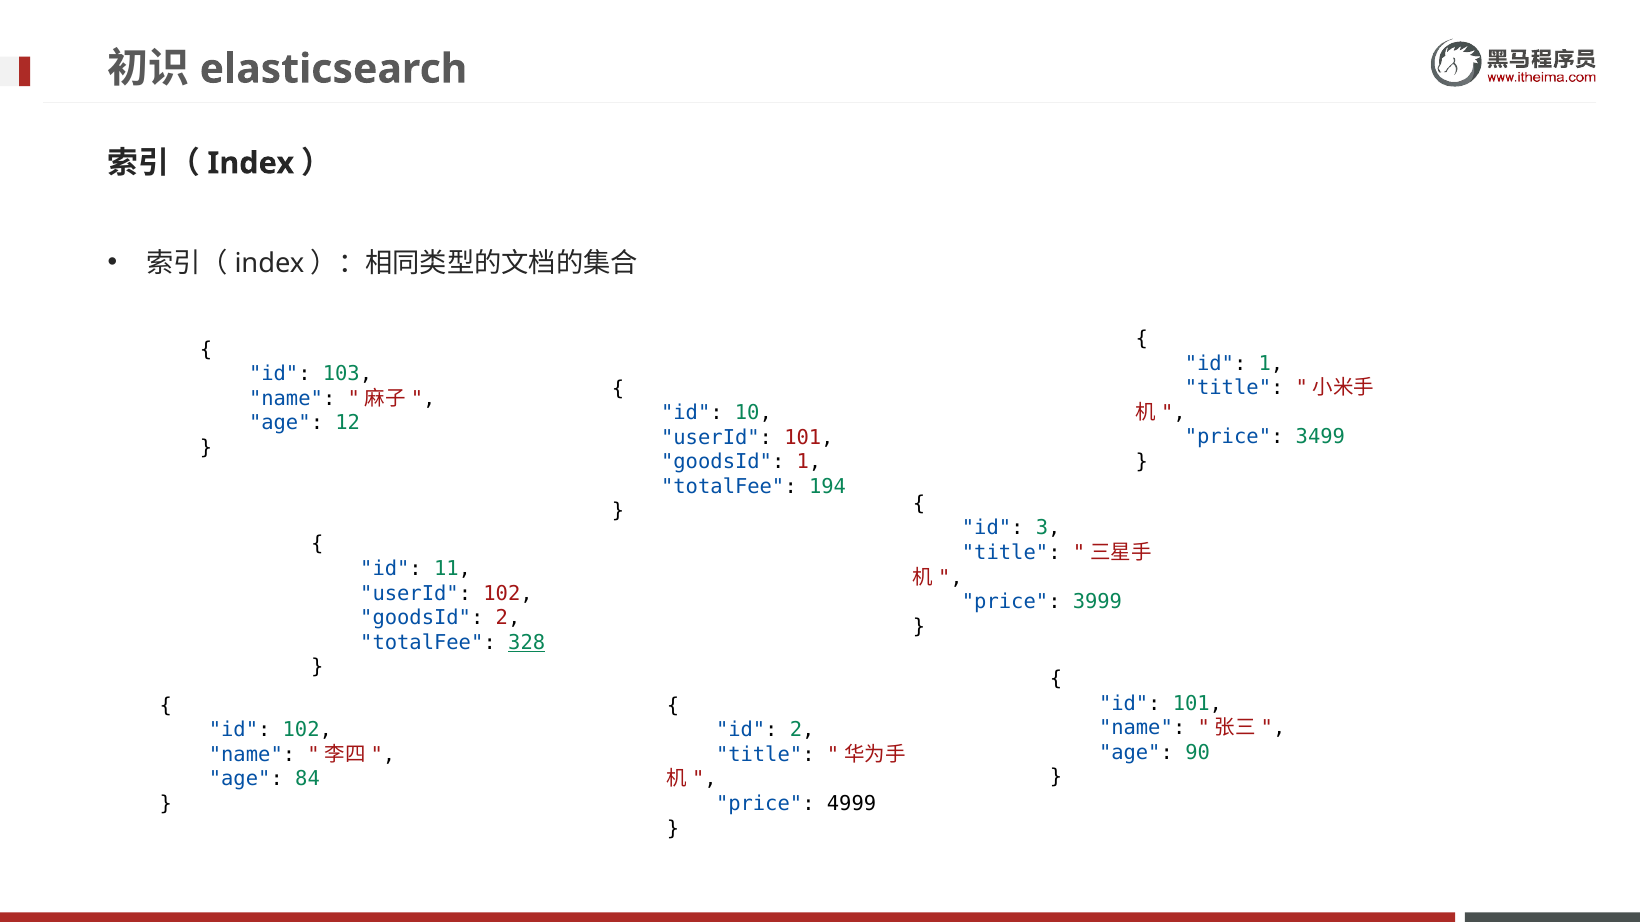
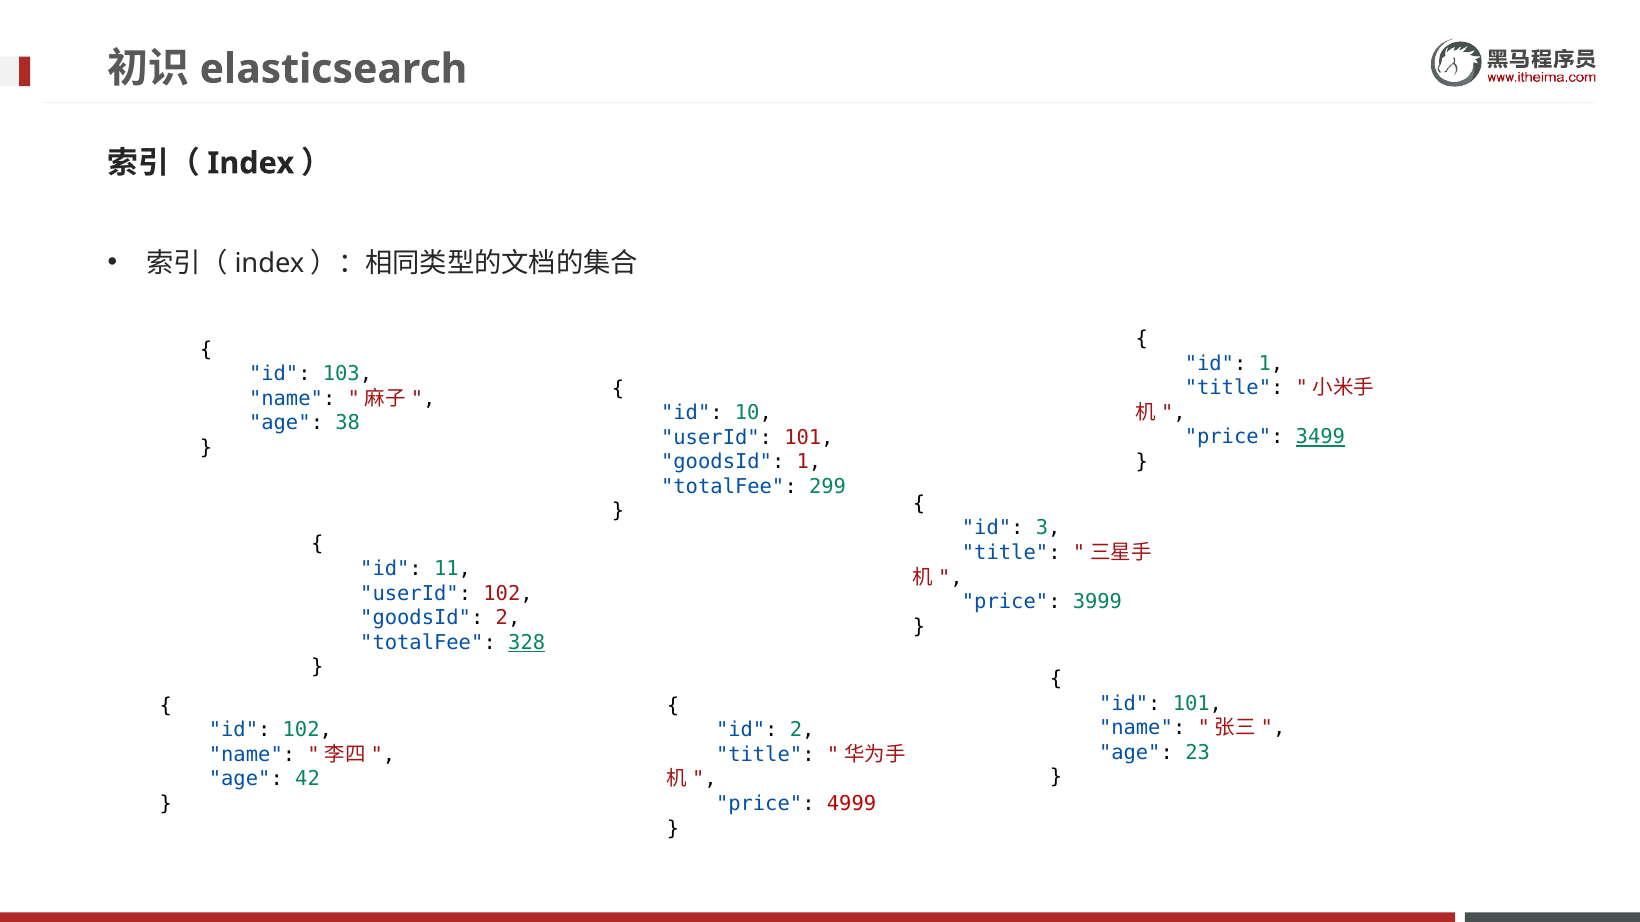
12: 12 -> 38 (348, 423)
3499 underline: none -> present (1320, 437)
194: 194 -> 299 (828, 487)
90: 90 -> 23 (1198, 753)
84: 84 -> 42 (308, 780)
4999 colour: black -> red (852, 804)
